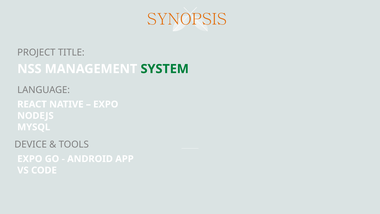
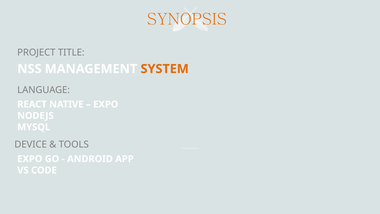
SYSTEM colour: green -> orange (165, 69)
